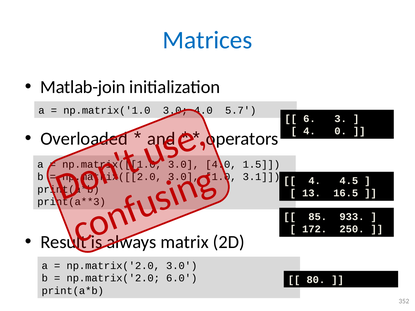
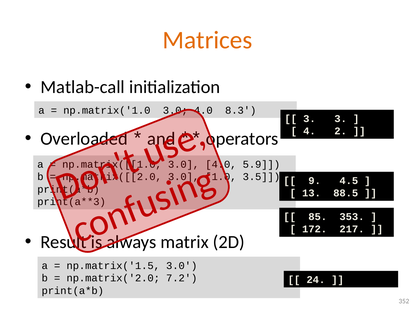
Matrices colour: blue -> orange (207, 40)
Matlab-join: Matlab-join -> Matlab-call (83, 87)
5.7: 5.7 -> 8.3 (241, 110)
6: 6 -> 3 (309, 119)
0: 0 -> 2 (341, 131)
1.5: 1.5 -> 5.9 (261, 165)
3.1: 3.1 -> 3.5 (261, 177)
4: 4 -> 9 (315, 181)
16.5: 16.5 -> 88.5 (346, 193)
933: 933 -> 353 (352, 217)
250: 250 -> 217 (352, 229)
np.matrix('2.0: np.matrix('2.0 -> np.matrix('1.5 (113, 266)
6.0: 6.0 -> 7.2 (182, 278)
80: 80 -> 24 (316, 280)
